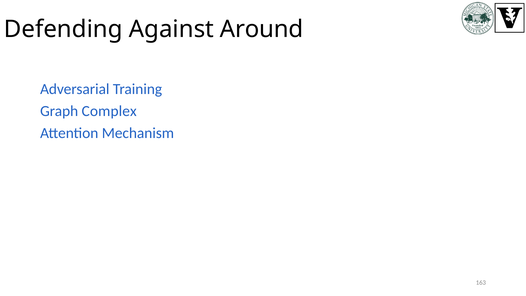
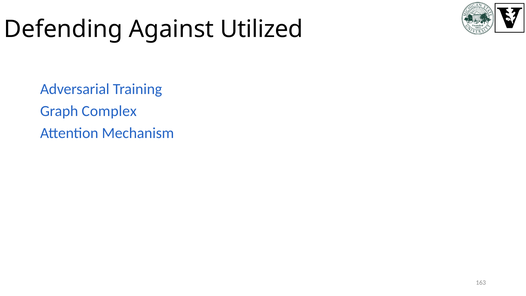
Around: Around -> Utilized (262, 29)
